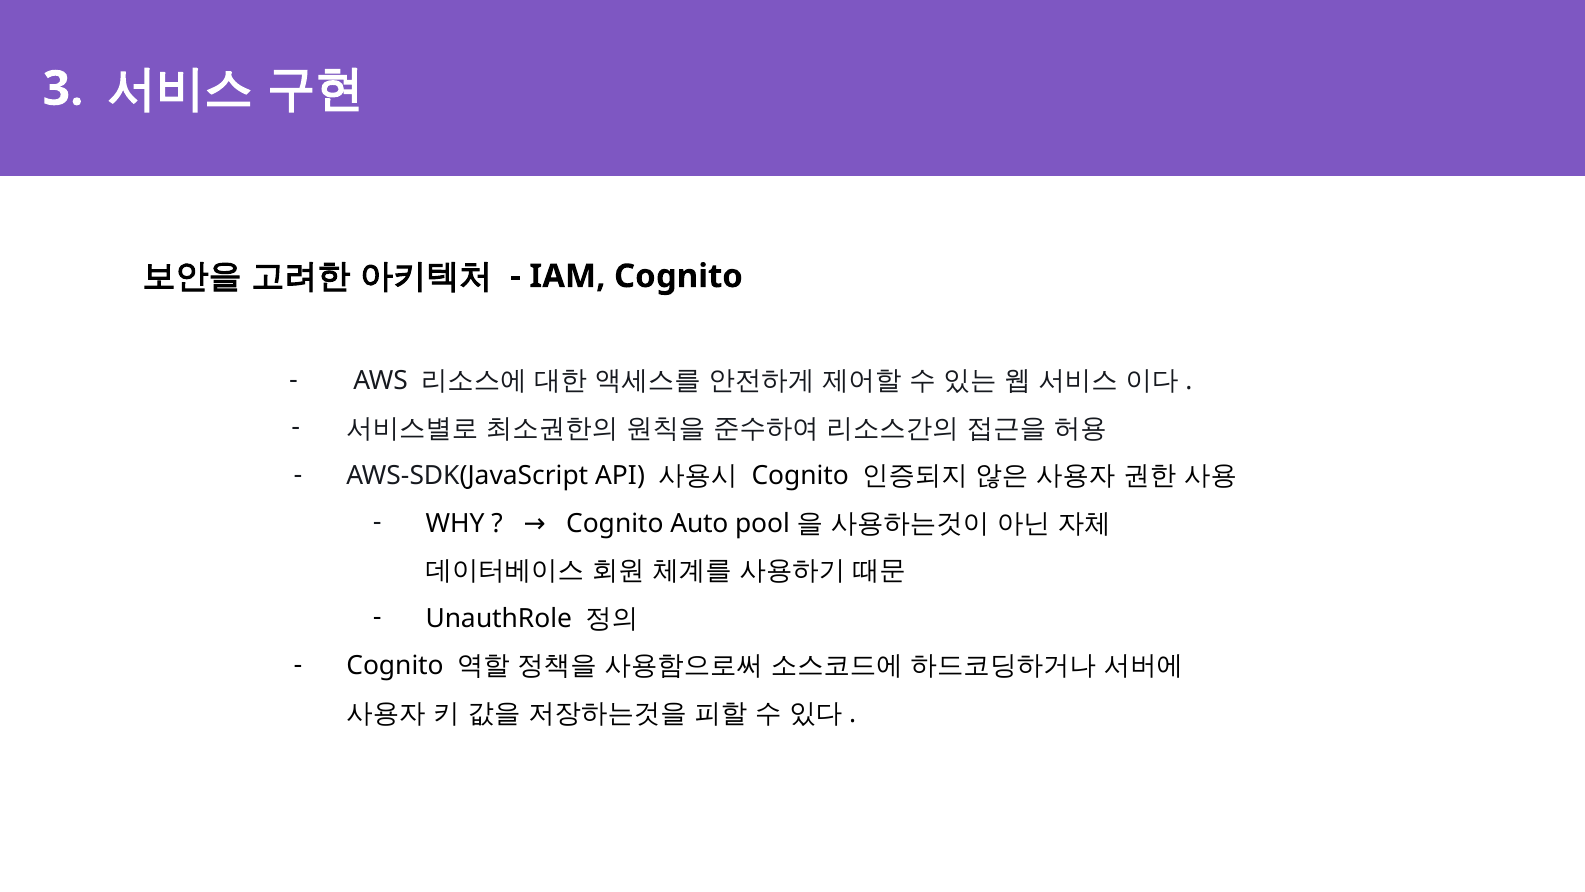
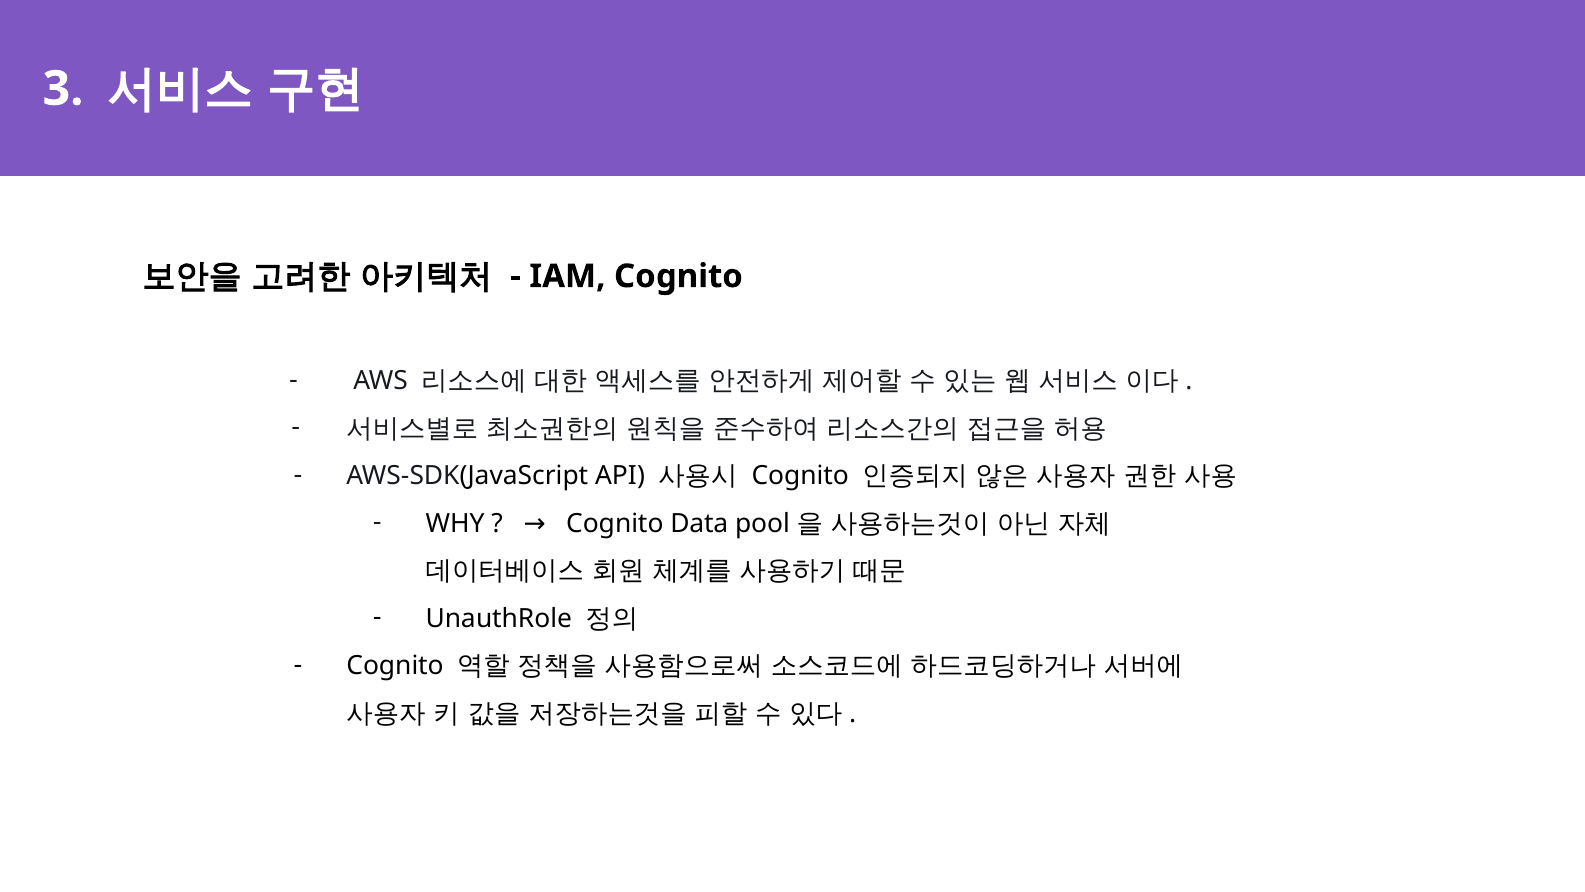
Auto: Auto -> Data (699, 523)
